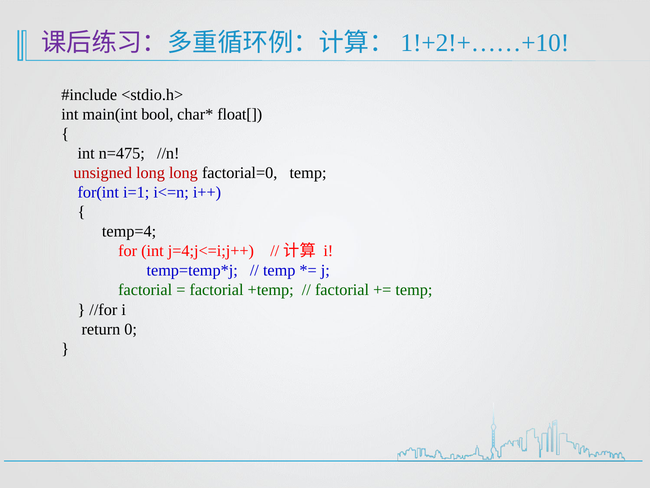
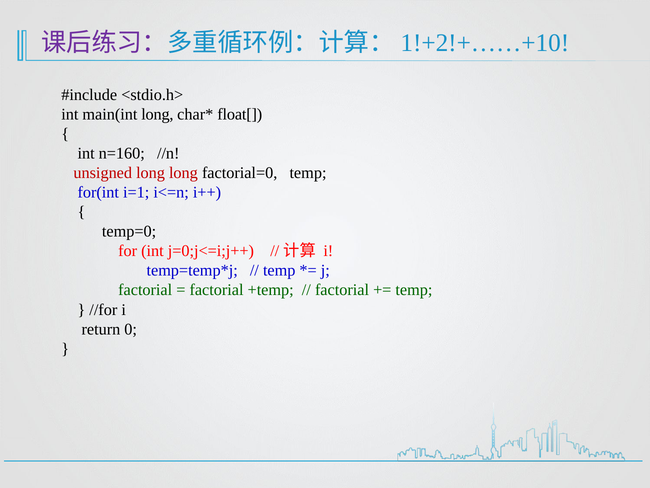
main(int bool: bool -> long (157, 114)
n=475: n=475 -> n=160 (122, 153)
temp=4: temp=4 -> temp=0 (129, 231)
j=4;j<=i;j++: j=4;j<=i;j++ -> j=0;j<=i;j++ (211, 251)
